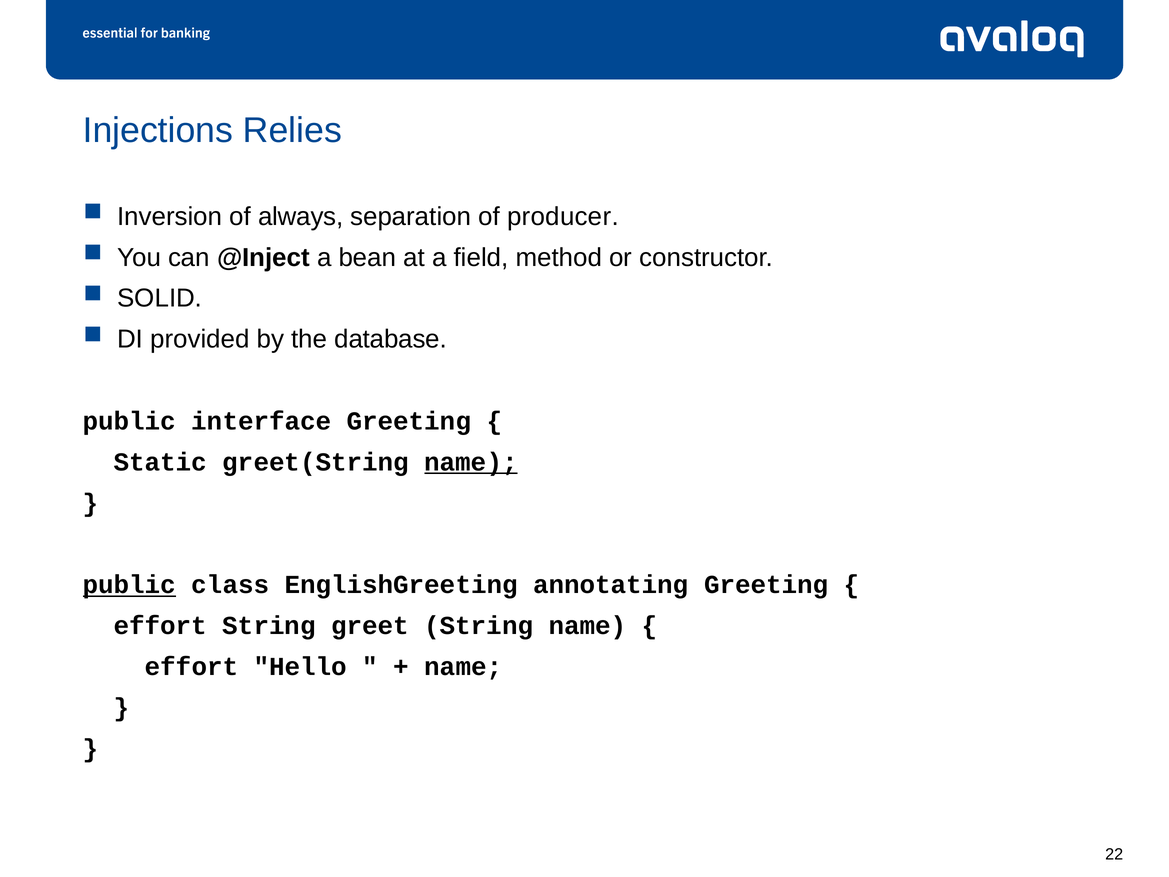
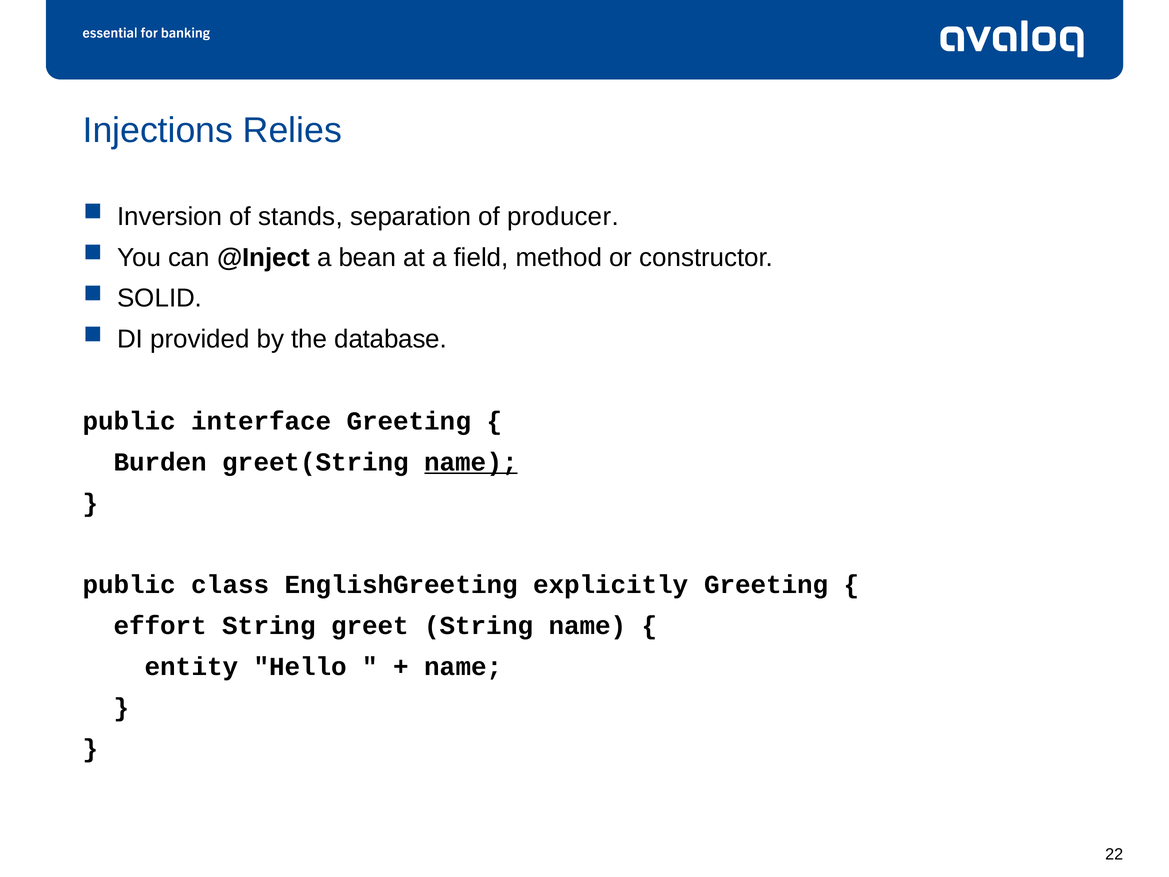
always: always -> stands (300, 216)
Static: Static -> Burden (160, 462)
public underline: present -> none (129, 585)
annotating: annotating -> explicitly (611, 585)
effort: effort -> entity (192, 667)
